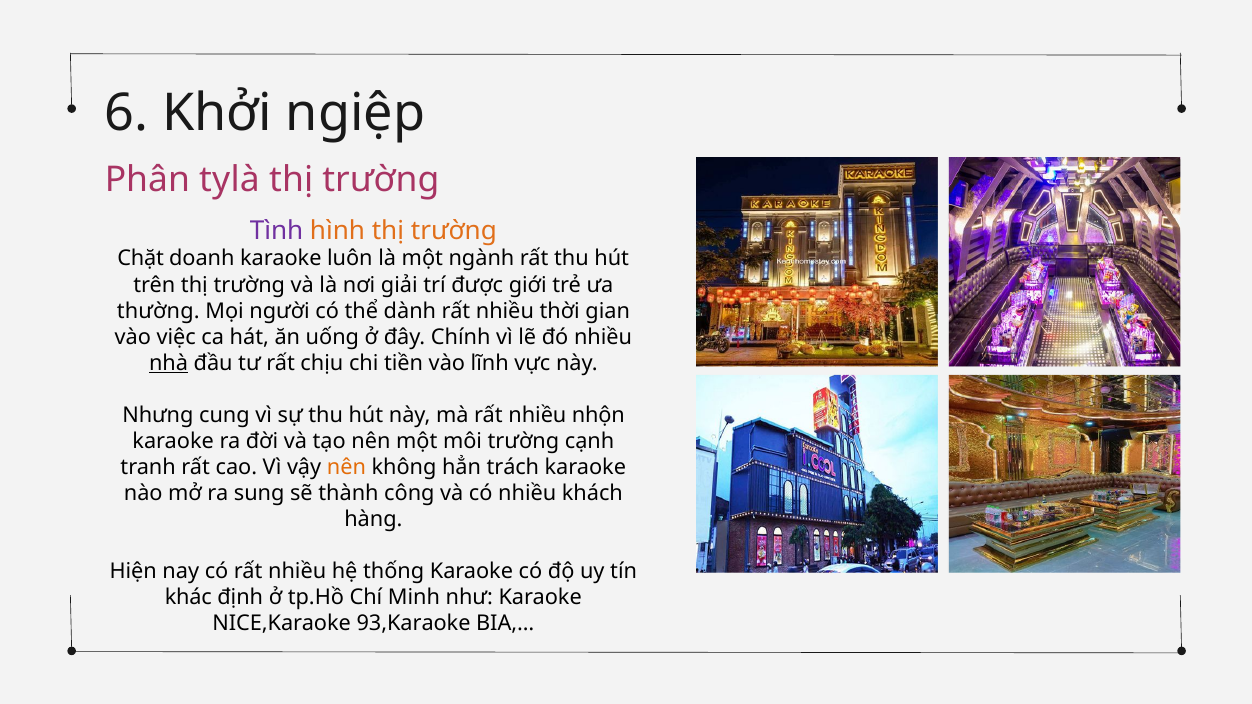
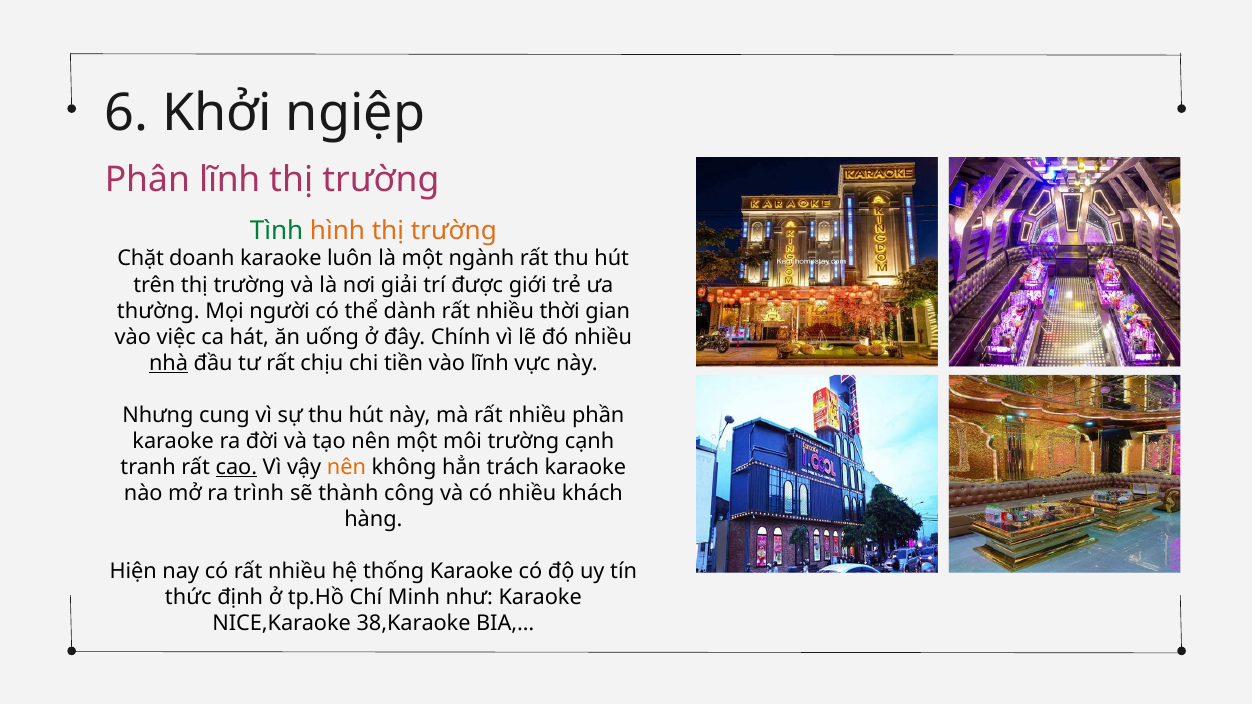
Phân tylà: tylà -> lĩnh (230, 180)
Tình colour: purple -> green (277, 230)
nhộn: nhộn -> phần (598, 415)
cao underline: none -> present (236, 467)
sung: sung -> trình (259, 494)
khác: khác -> thức (188, 598)
93,Karaoke: 93,Karaoke -> 38,Karaoke (414, 624)
